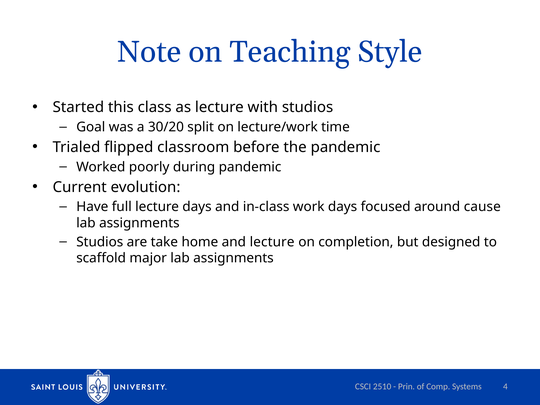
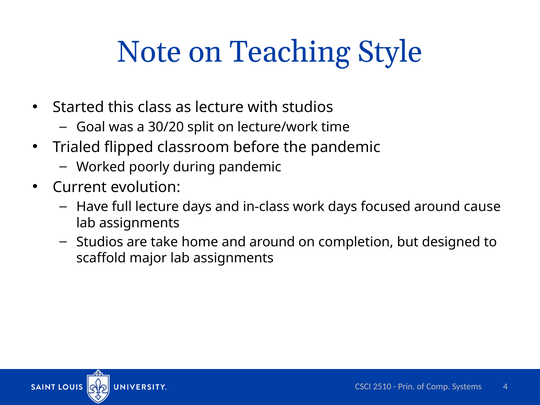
and lecture: lecture -> around (272, 242)
